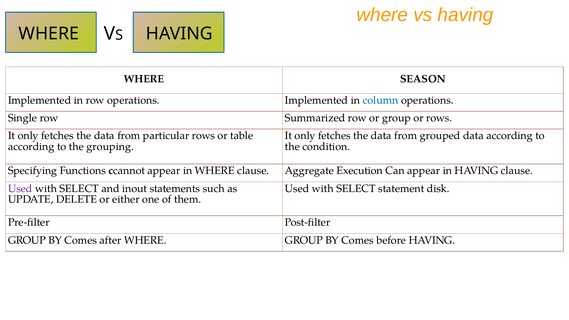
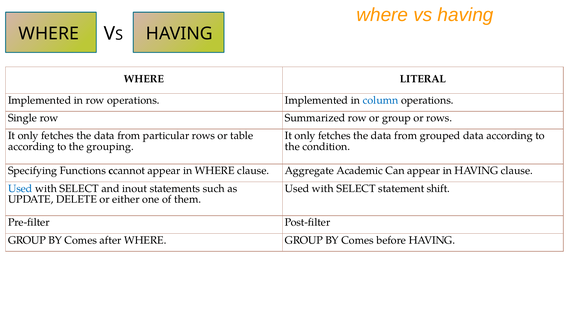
SEASON: SEASON -> LITERAL (423, 79)
Execution: Execution -> Academic (360, 171)
Used colour: purple -> blue (20, 189)
disk: disk -> shift (438, 189)
